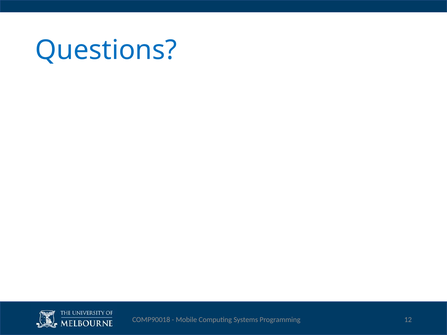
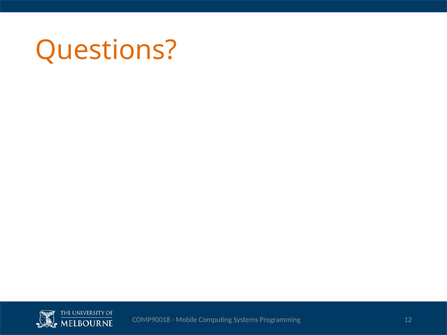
Questions colour: blue -> orange (106, 50)
